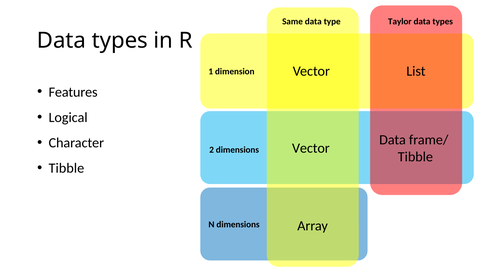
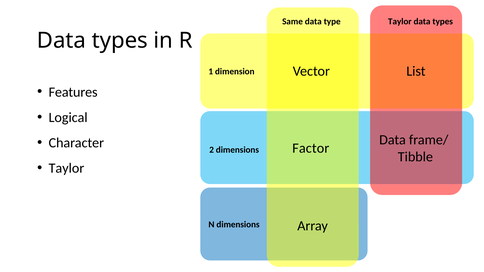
Vector: Vector -> Factor (311, 148)
Tibble: Tibble -> Taylor (66, 168)
